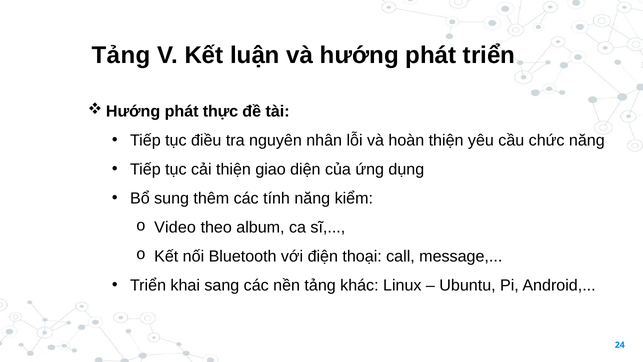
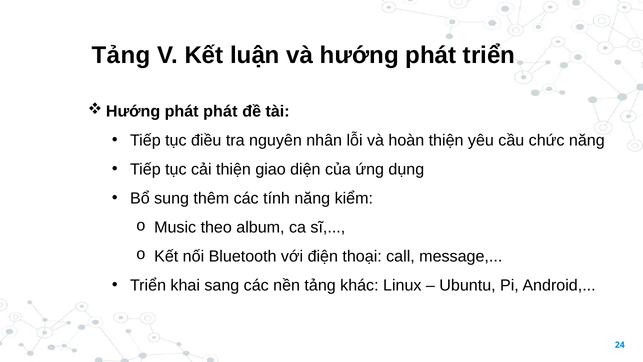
phát thực: thực -> phát (220, 111)
Video: Video -> Music (175, 227)
